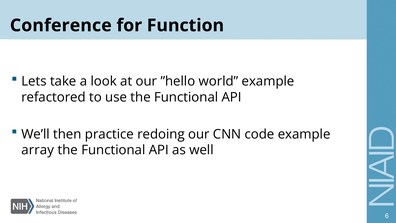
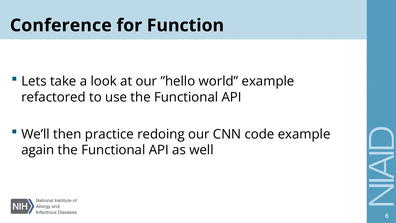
array: array -> again (38, 150)
